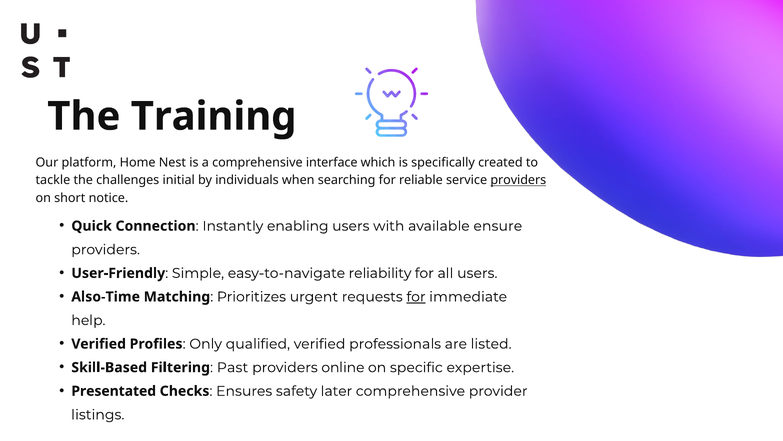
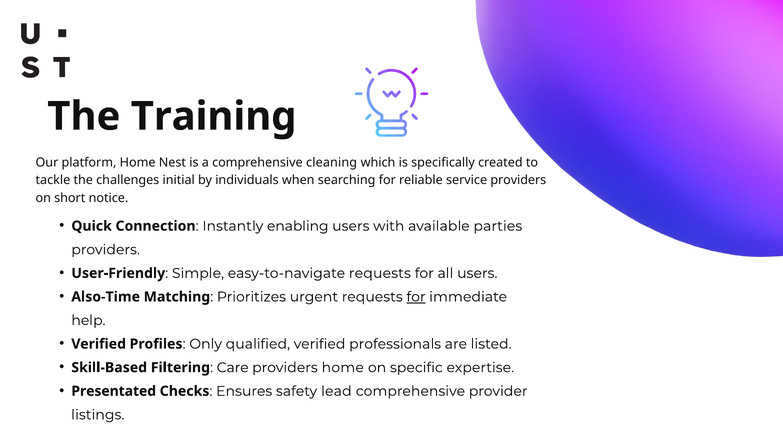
interface: interface -> cleaning (332, 162)
providers underline: present -> none (518, 180)
ensure: ensure -> parties (498, 226)
easy-to-navigate reliability: reliability -> requests (380, 273)
Past: Past -> Care (233, 367)
providers online: online -> home (343, 367)
later: later -> lead (336, 391)
